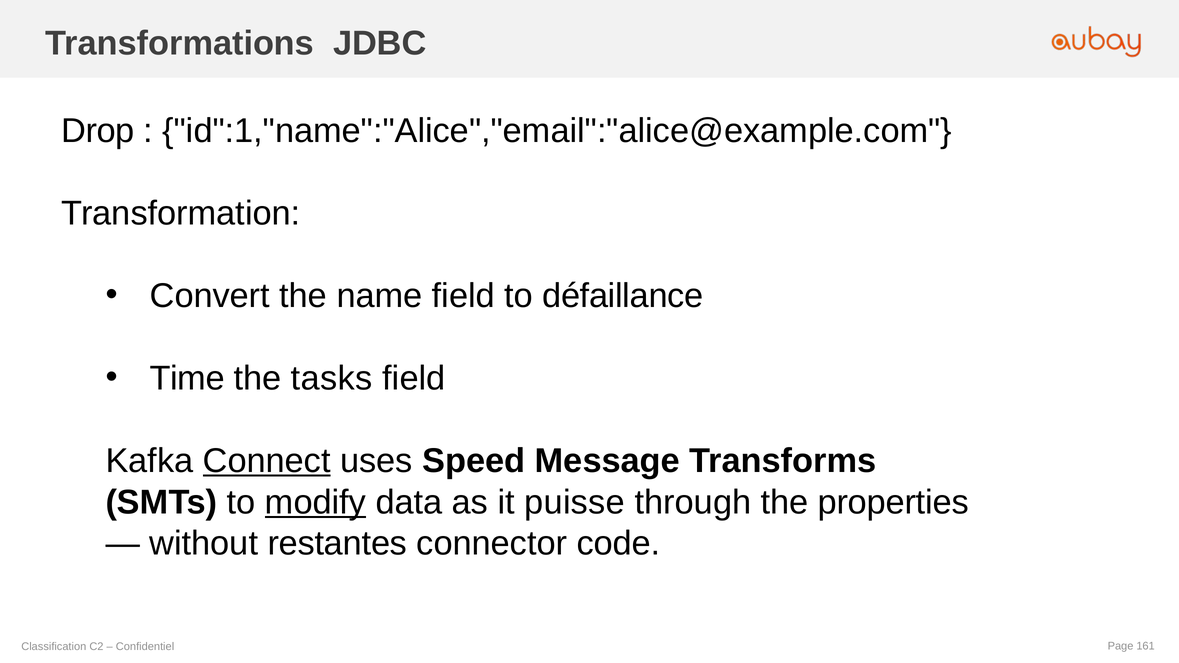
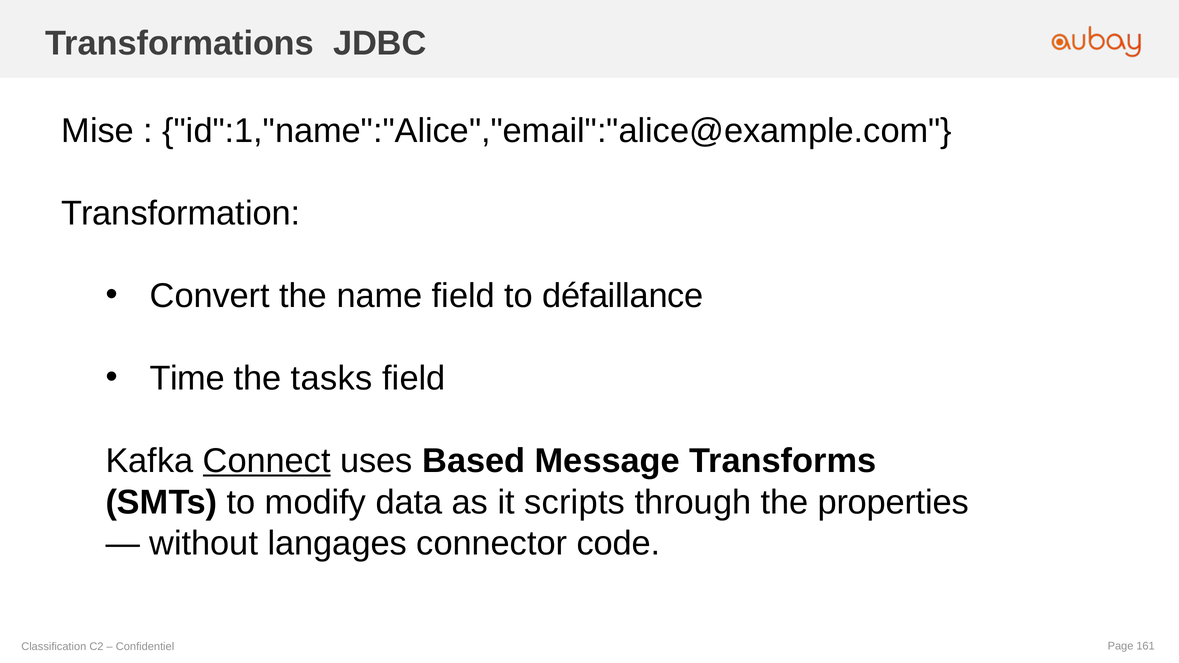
Drop: Drop -> Mise (98, 131)
Speed: Speed -> Based (474, 461)
modify underline: present -> none (316, 502)
puisse: puisse -> scripts (575, 502)
restantes: restantes -> langages (337, 544)
